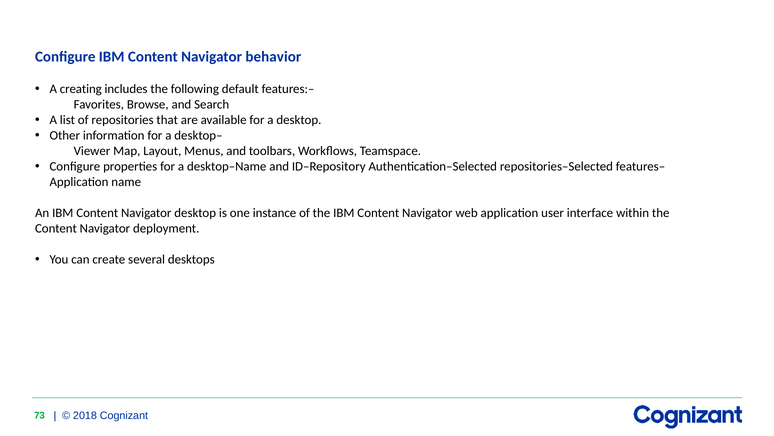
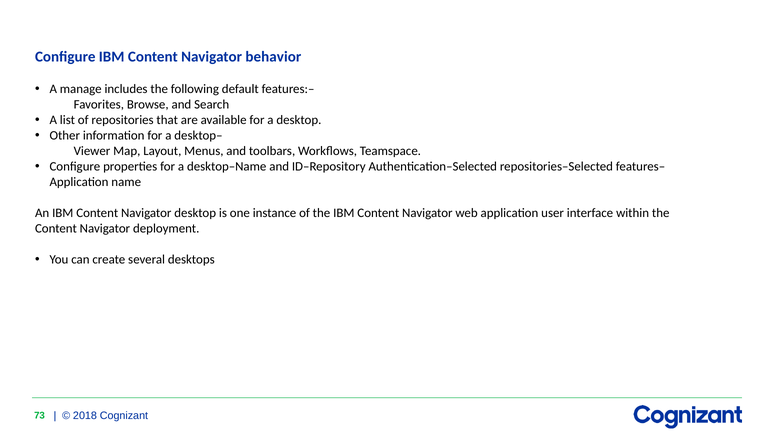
creating: creating -> manage (81, 89)
